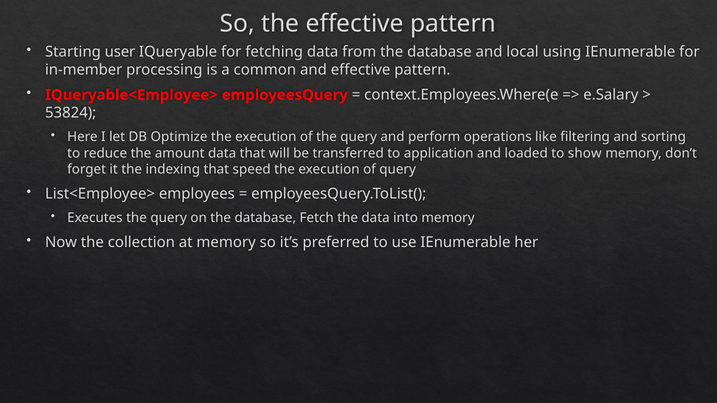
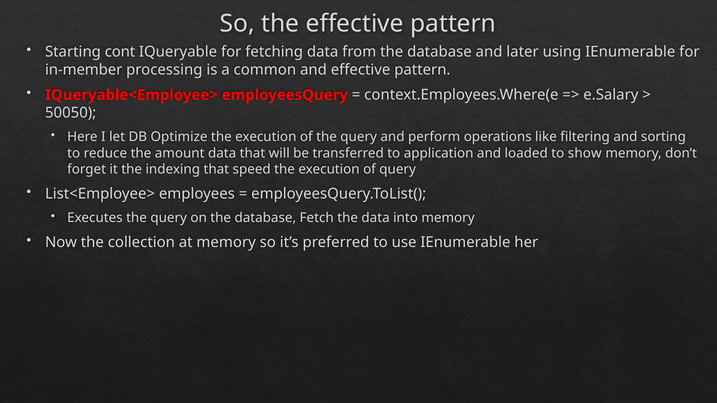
user: user -> cont (120, 52)
local: local -> later (523, 52)
53824: 53824 -> 50050 (71, 113)
